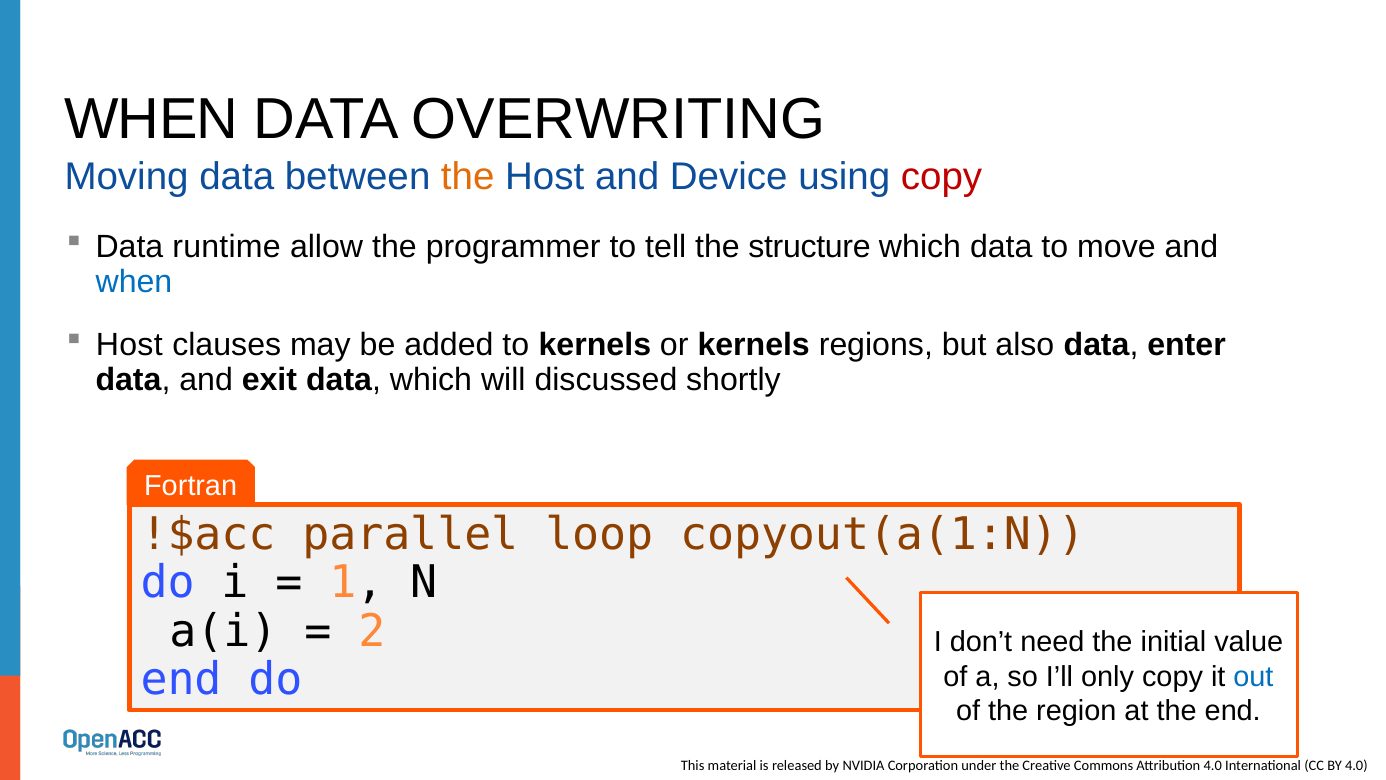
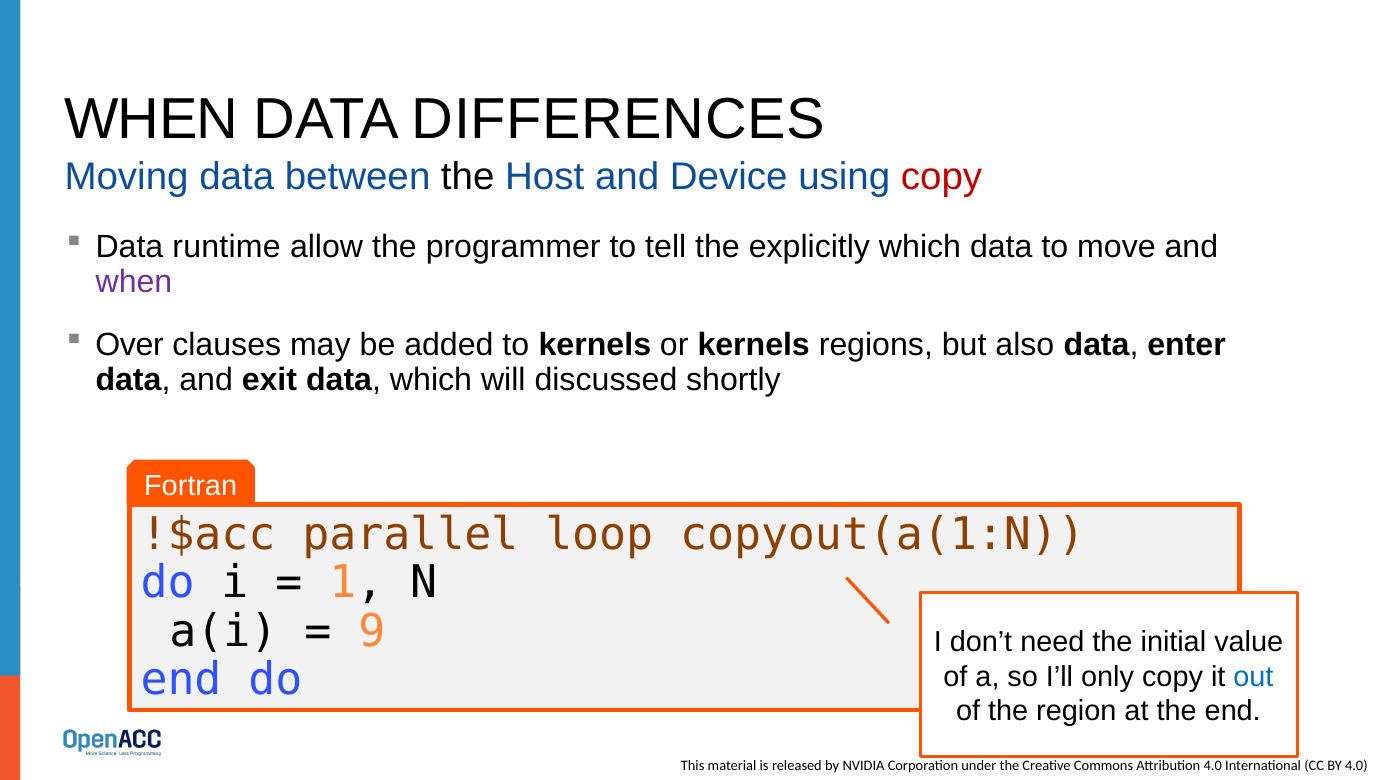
OVERWRITING: OVERWRITING -> DIFFERENCES (618, 119)
the colour: orange -> black (468, 176)
structure: structure -> explicitly (809, 247)
when colour: blue -> purple (134, 281)
Host: Host -> Over (130, 345)
2: 2 -> 9 (372, 631)
